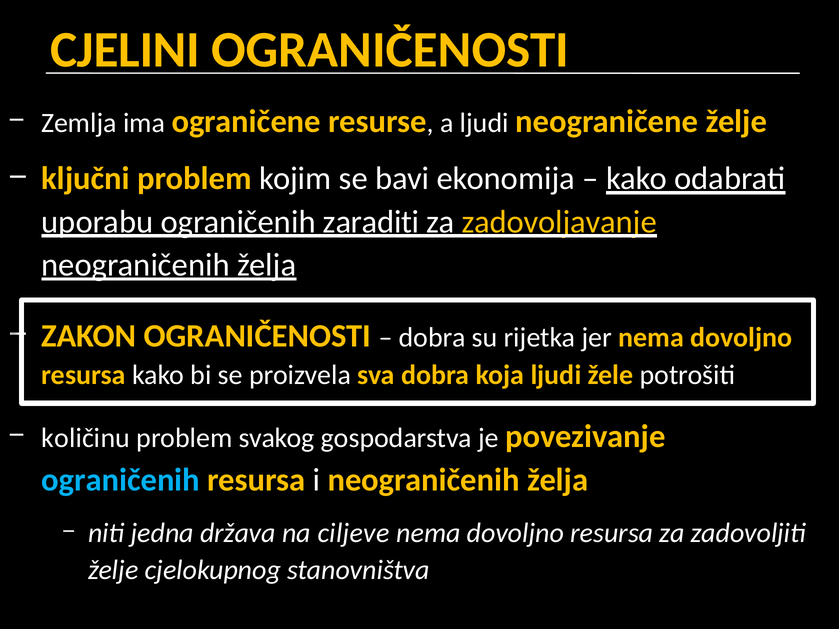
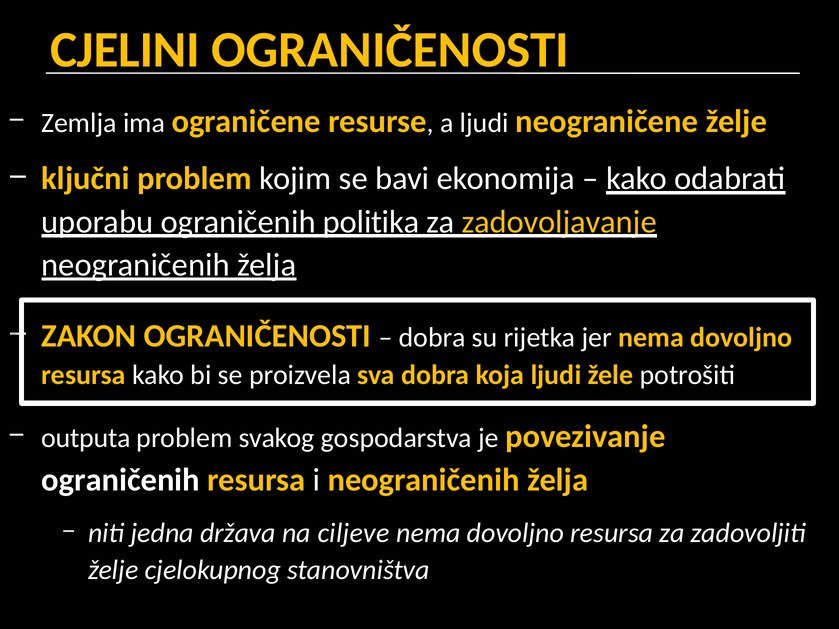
zaraditi: zaraditi -> politika (371, 222)
količinu: količinu -> outputa (86, 438)
ograničenih colour: light blue -> white (121, 480)
